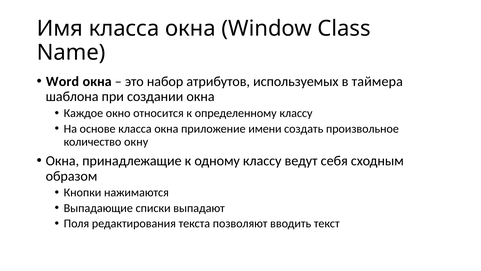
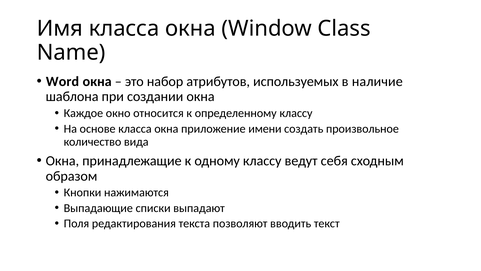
таймера: таймера -> наличие (377, 81)
окну: окну -> вида (136, 142)
